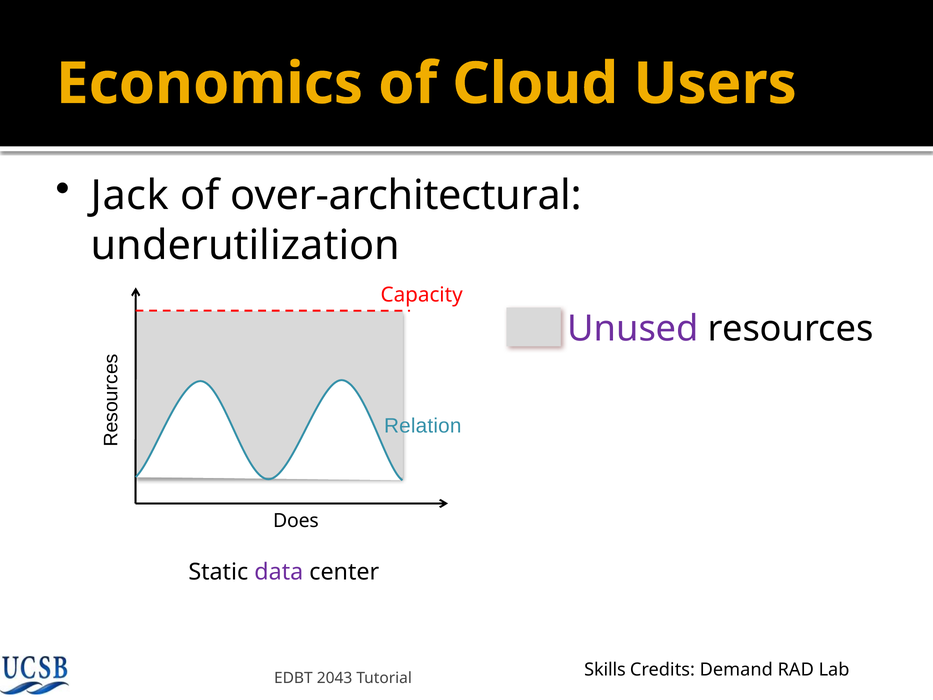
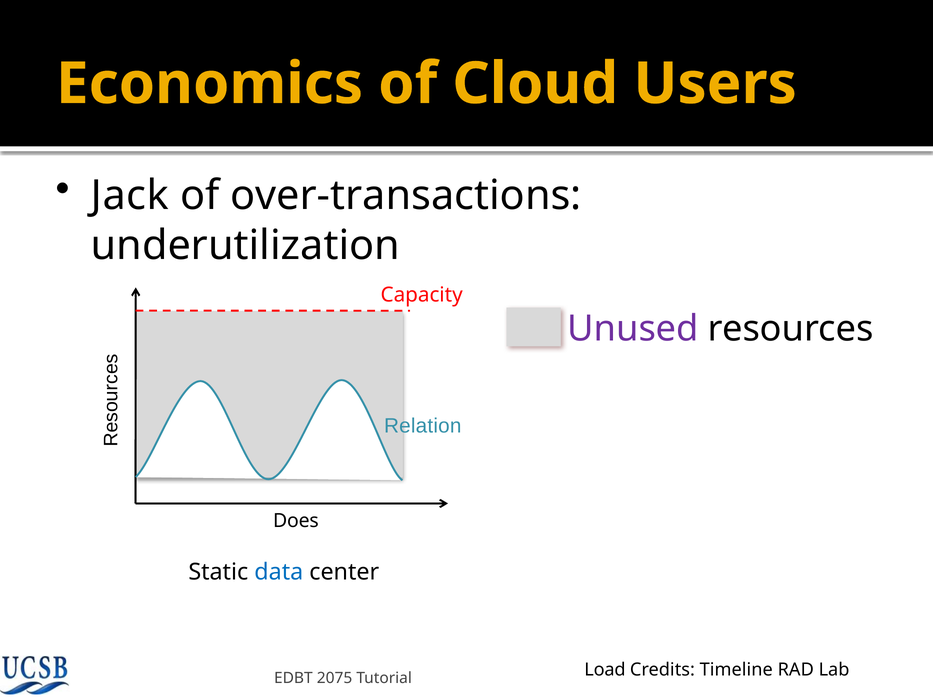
over-architectural: over-architectural -> over-transactions (406, 196)
data colour: purple -> blue (279, 572)
Skills: Skills -> Load (605, 670)
Demand: Demand -> Timeline (736, 670)
2043: 2043 -> 2075 (335, 678)
